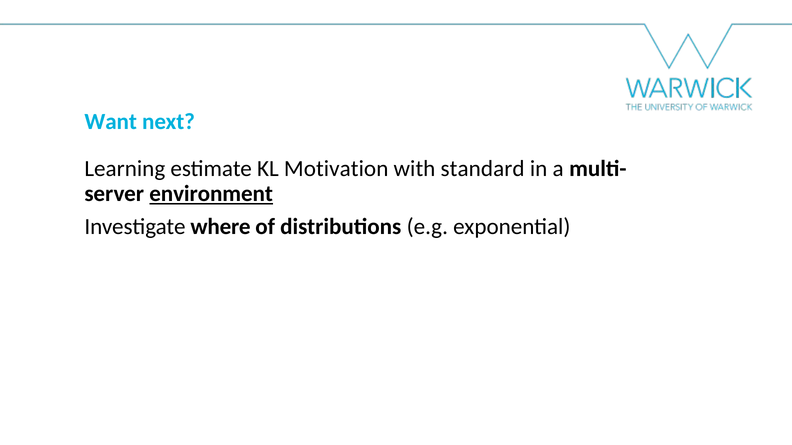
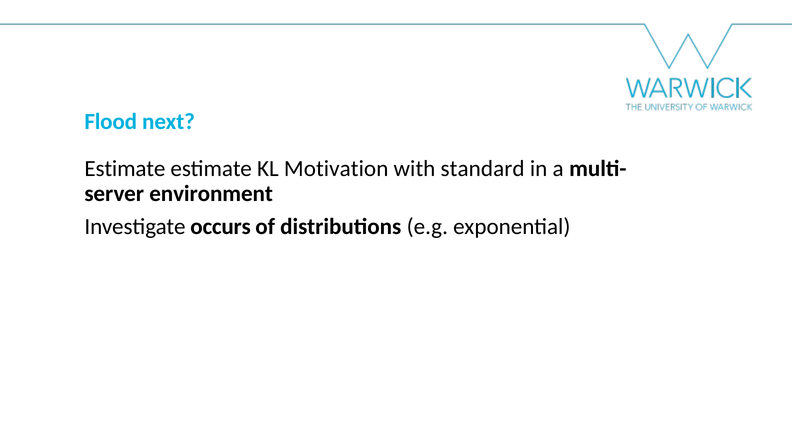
Want: Want -> Flood (111, 122)
Learning: Learning -> Estimate (125, 169)
environment underline: present -> none (211, 194)
where: where -> occurs (221, 227)
